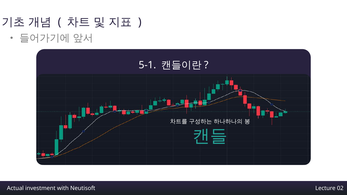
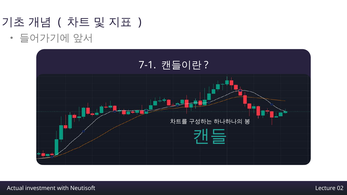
5-1: 5-1 -> 7-1 (147, 65)
